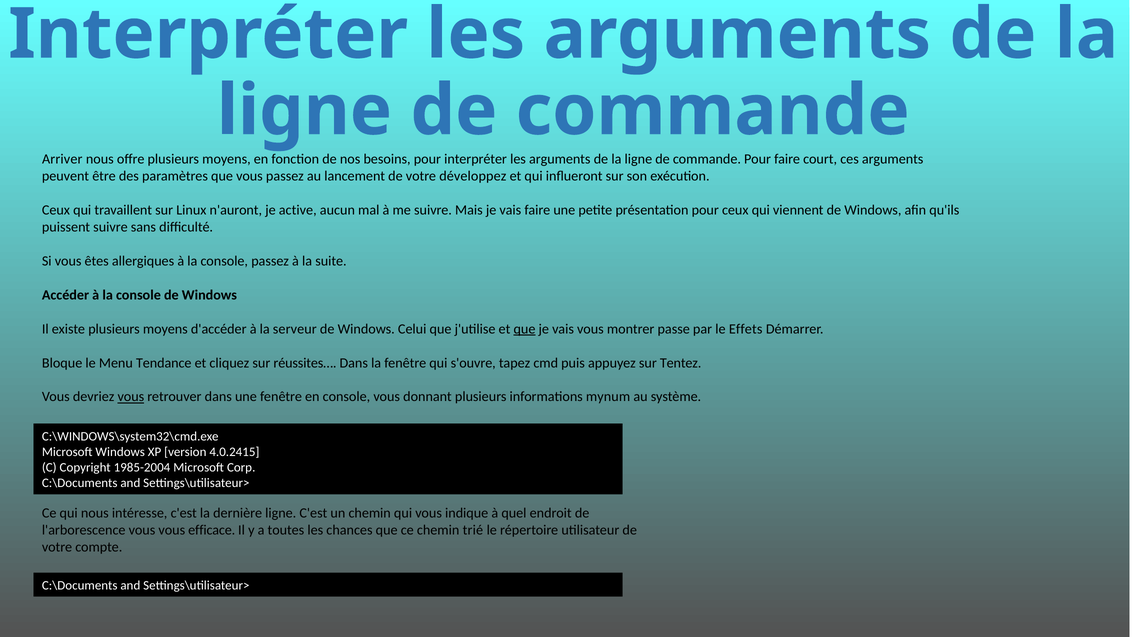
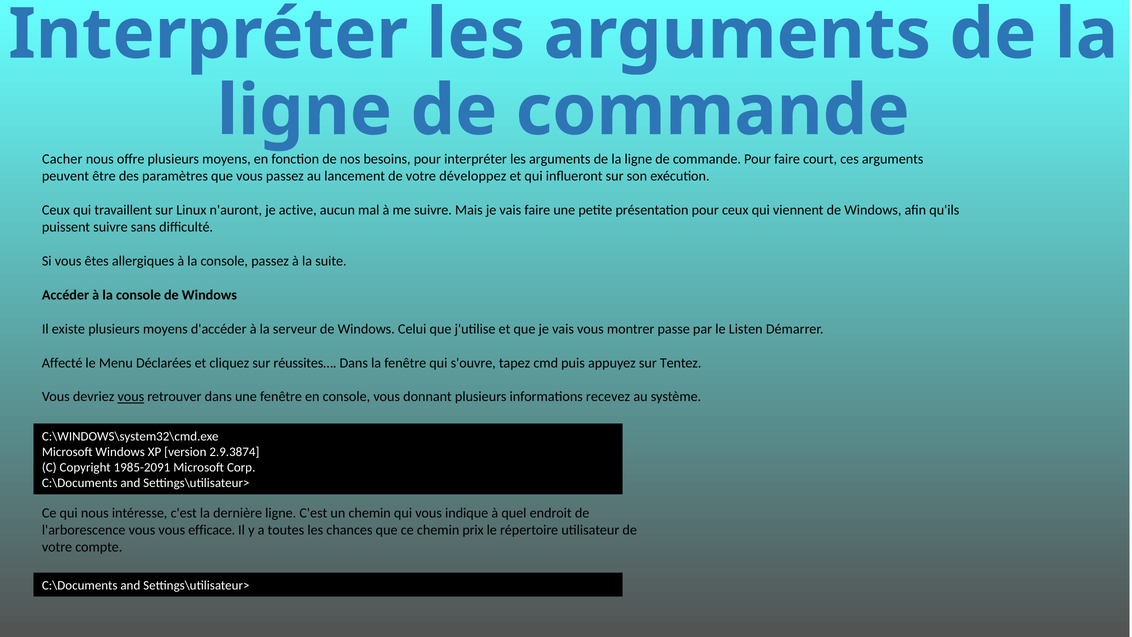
Arriver: Arriver -> Cacher (62, 159)
que underline: present -> none (524, 329)
Effets: Effets -> Listen (746, 329)
Bloque: Bloque -> Affecté (62, 363)
Tendance: Tendance -> Déclarées (164, 363)
mynum: mynum -> recevez (608, 397)
4.0.2415: 4.0.2415 -> 2.9.3874 (234, 452)
1985-2004: 1985-2004 -> 1985-2091 (142, 467)
trié: trié -> prix (473, 530)
